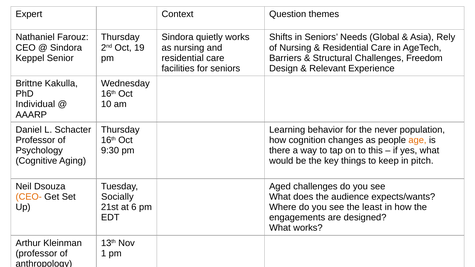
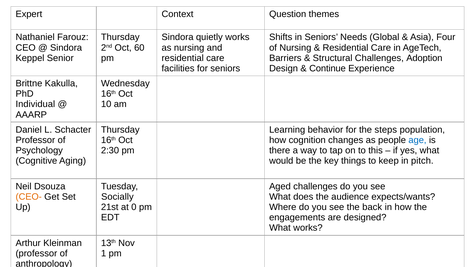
Rely: Rely -> Four (446, 37)
19: 19 -> 60 (139, 48)
Freedom: Freedom -> Adoption (424, 58)
Relevant: Relevant -> Continue (328, 68)
never: never -> steps (386, 130)
age colour: orange -> blue (417, 140)
9:30: 9:30 -> 2:30 (110, 151)
6: 6 -> 0 (134, 207)
least: least -> back (372, 207)
